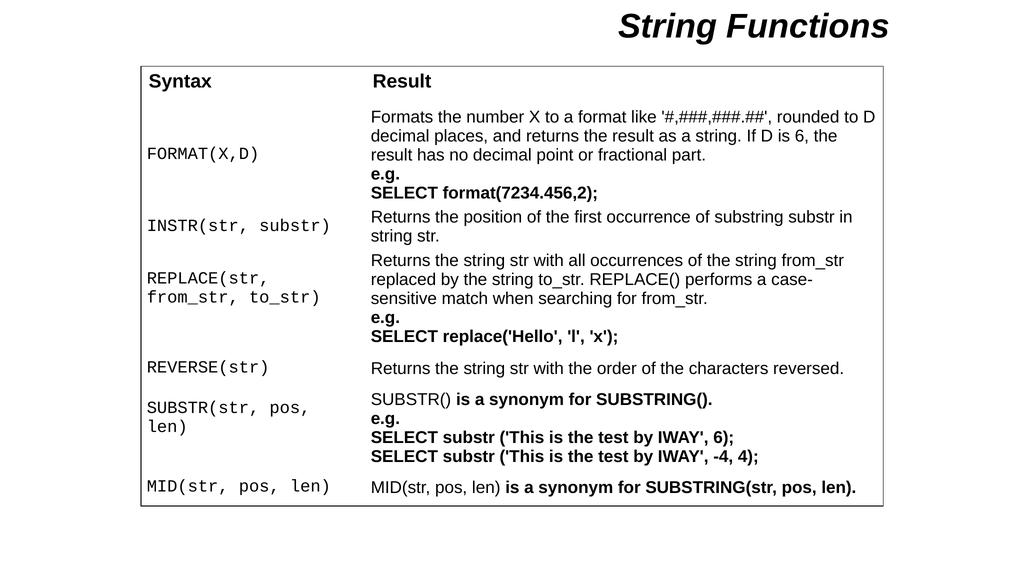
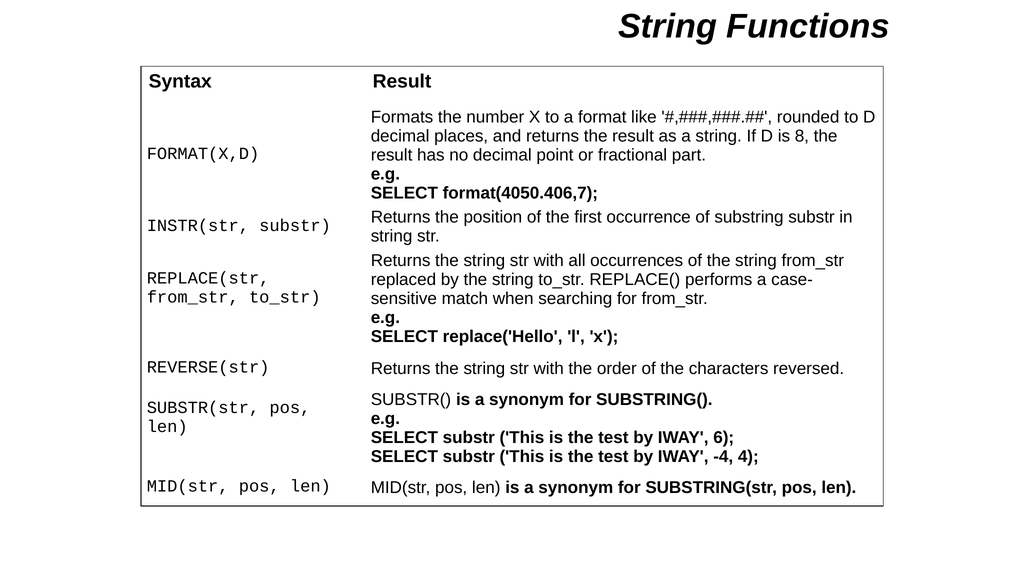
is 6: 6 -> 8 (802, 136)
format(7234.456,2: format(7234.456,2 -> format(4050.406,7 (520, 193)
